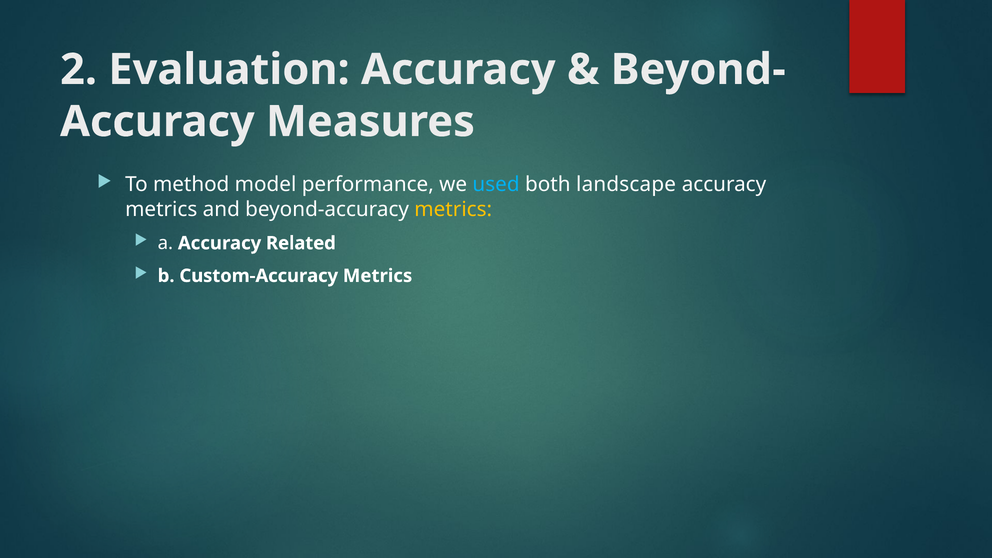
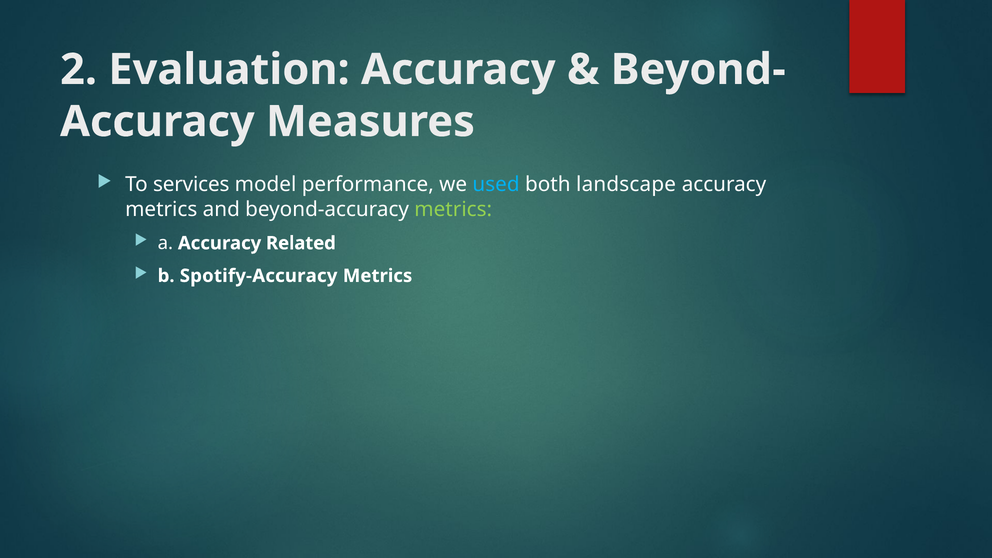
method: method -> services (191, 185)
metrics colour: yellow -> light green (453, 209)
Custom-Accuracy: Custom-Accuracy -> Spotify-Accuracy (259, 276)
